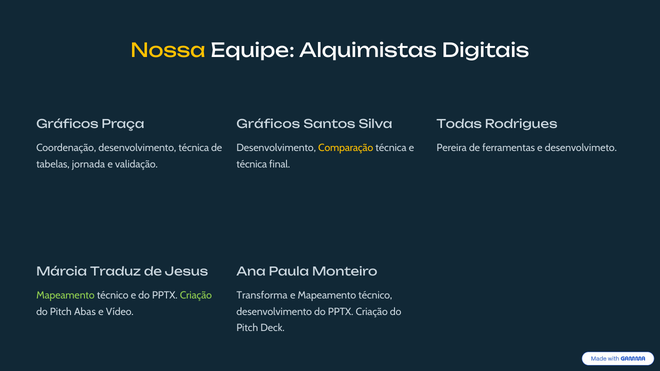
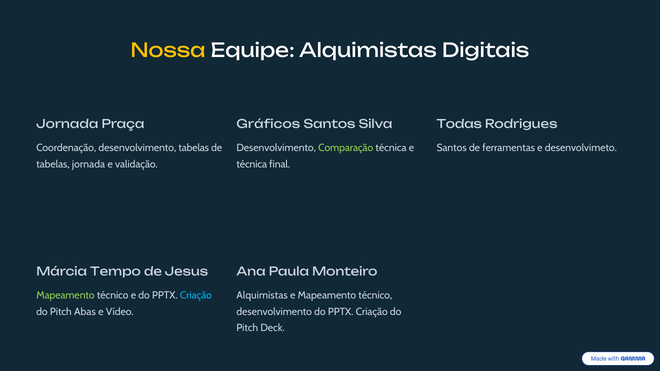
Gráficos: Gráficos -> Jornada (67, 124)
desenvolvimento técnica: técnica -> tabelas (194, 148)
Comparação colour: yellow -> light green (346, 148)
Pereira: Pereira -> Santos (452, 148)
Traduz: Traduz -> Tempo (115, 272)
Criação colour: light green -> light blue (196, 296)
Transforma: Transforma -> Alquimistas (262, 296)
